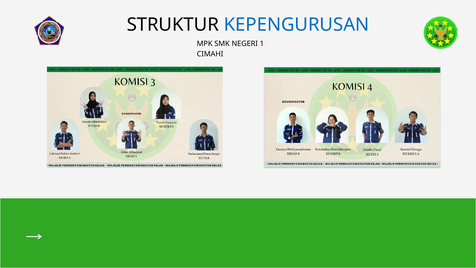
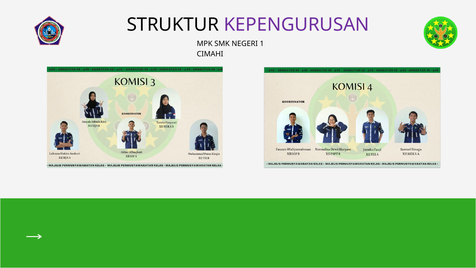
KEPENGURUSAN colour: blue -> purple (297, 25)
